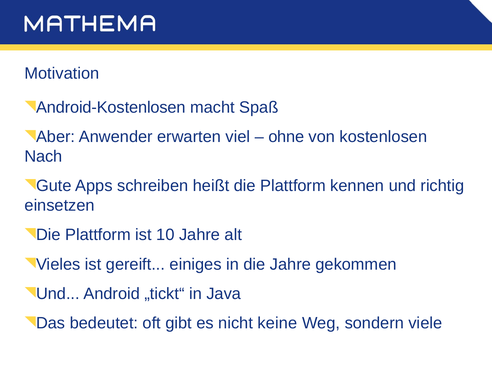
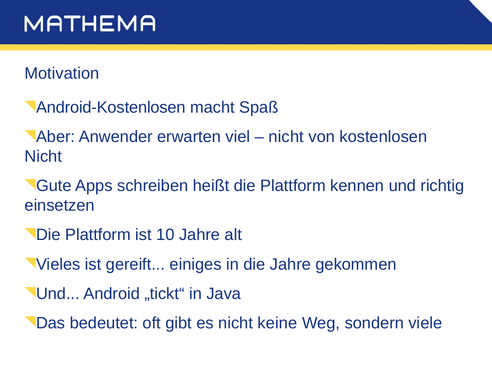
ohne: ohne -> nicht (286, 137)
Nach: Nach -> Nicht (43, 156)
